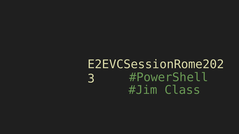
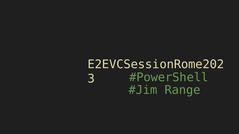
Class: Class -> Range (182, 90)
